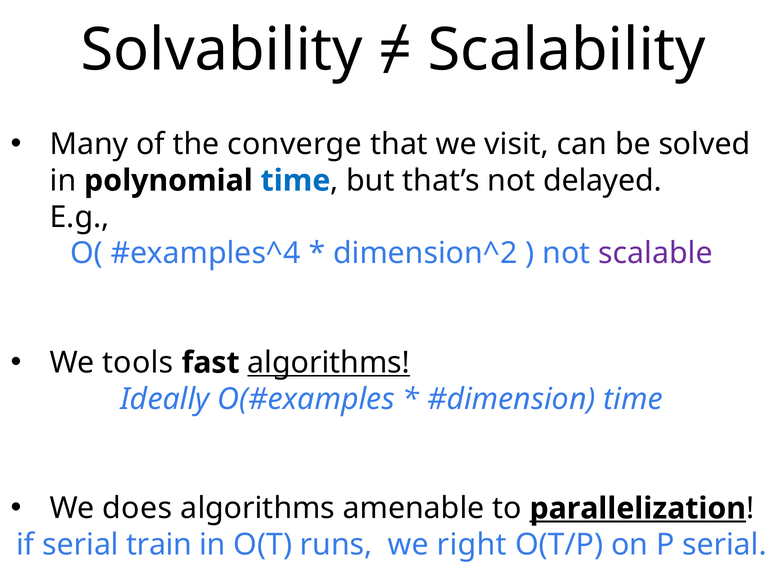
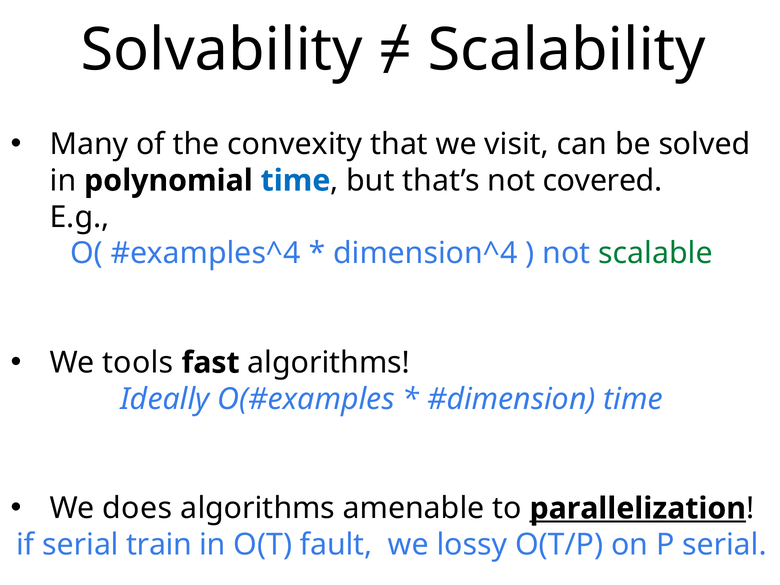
converge: converge -> convexity (295, 144)
delayed: delayed -> covered (602, 181)
dimension^2: dimension^2 -> dimension^4 (425, 253)
scalable colour: purple -> green (655, 253)
algorithms underline: present -> none (329, 363)
runs: runs -> fault (336, 545)
right: right -> lossy (472, 545)
